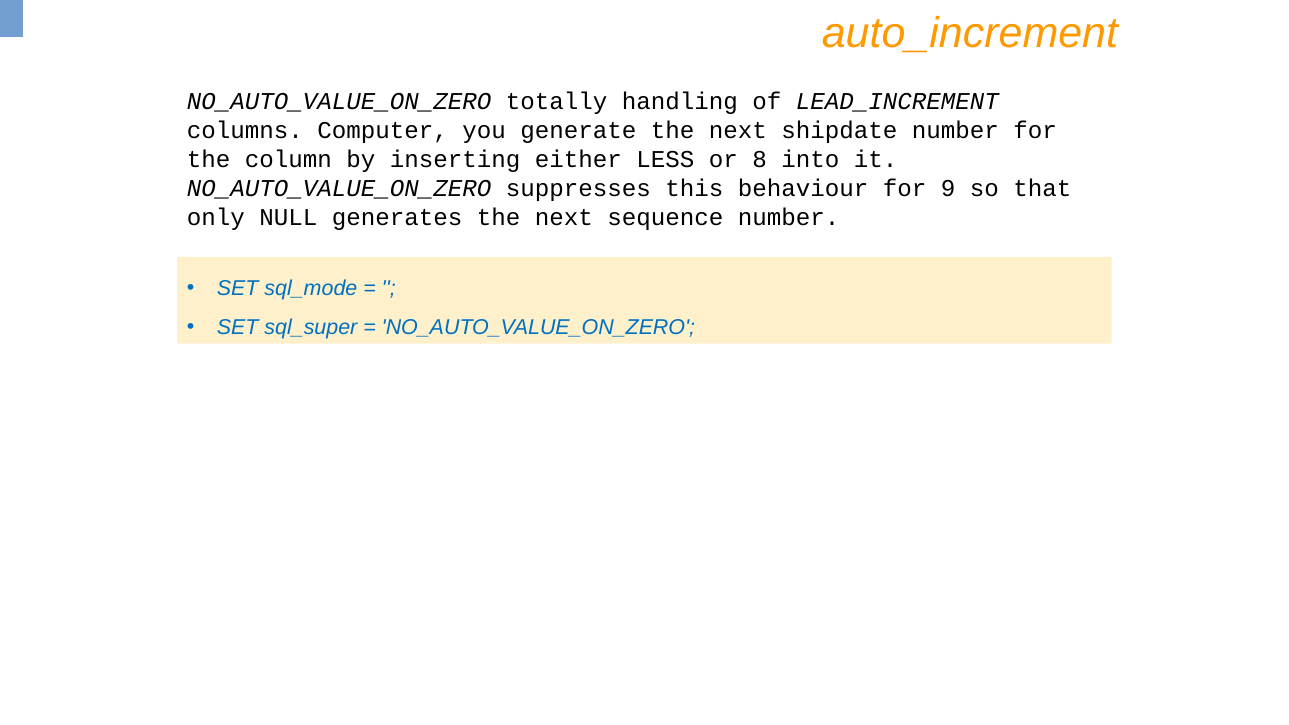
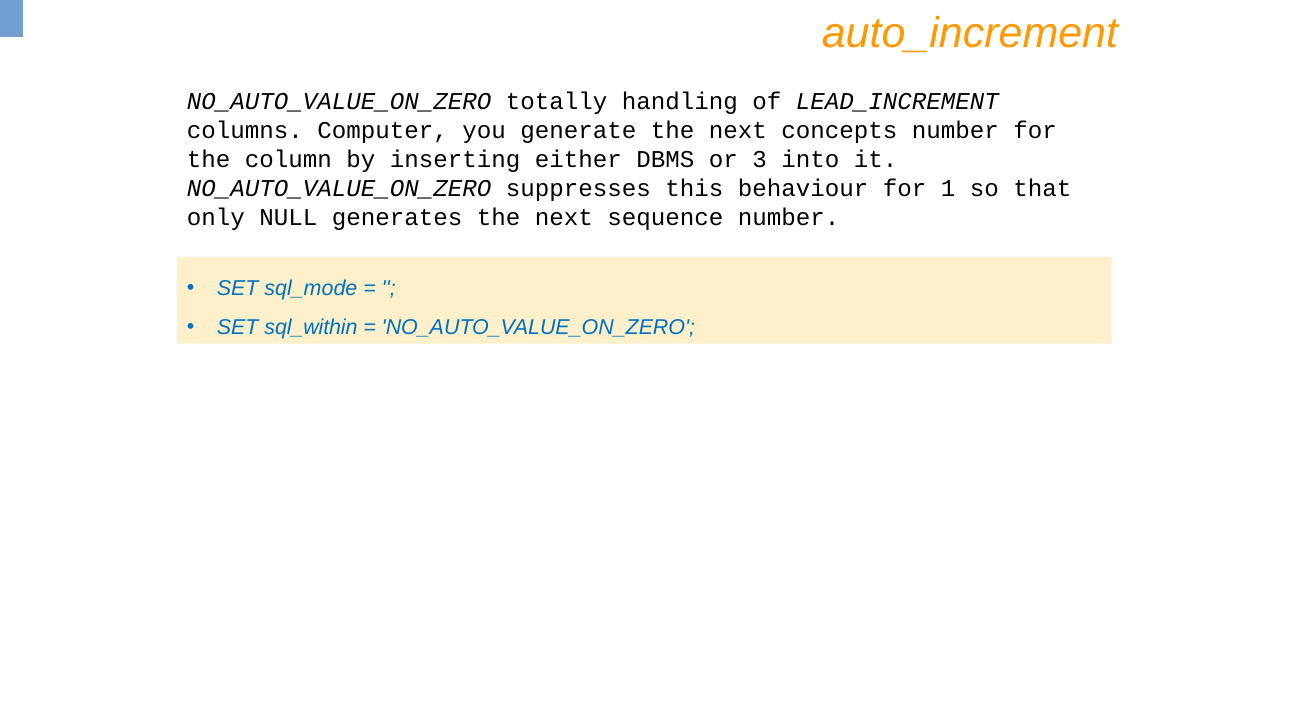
shipdate: shipdate -> concepts (839, 130)
LESS: LESS -> DBMS (665, 159)
8: 8 -> 3 (760, 159)
9: 9 -> 1 (948, 188)
sql_super: sql_super -> sql_within (311, 327)
